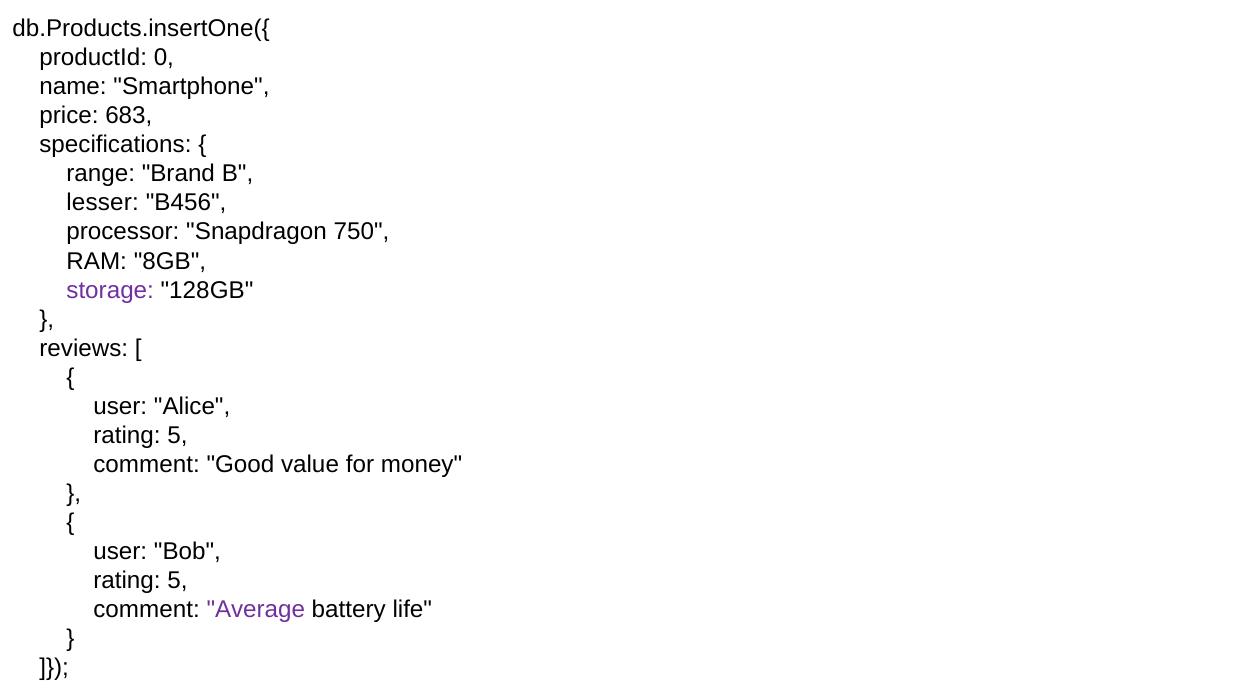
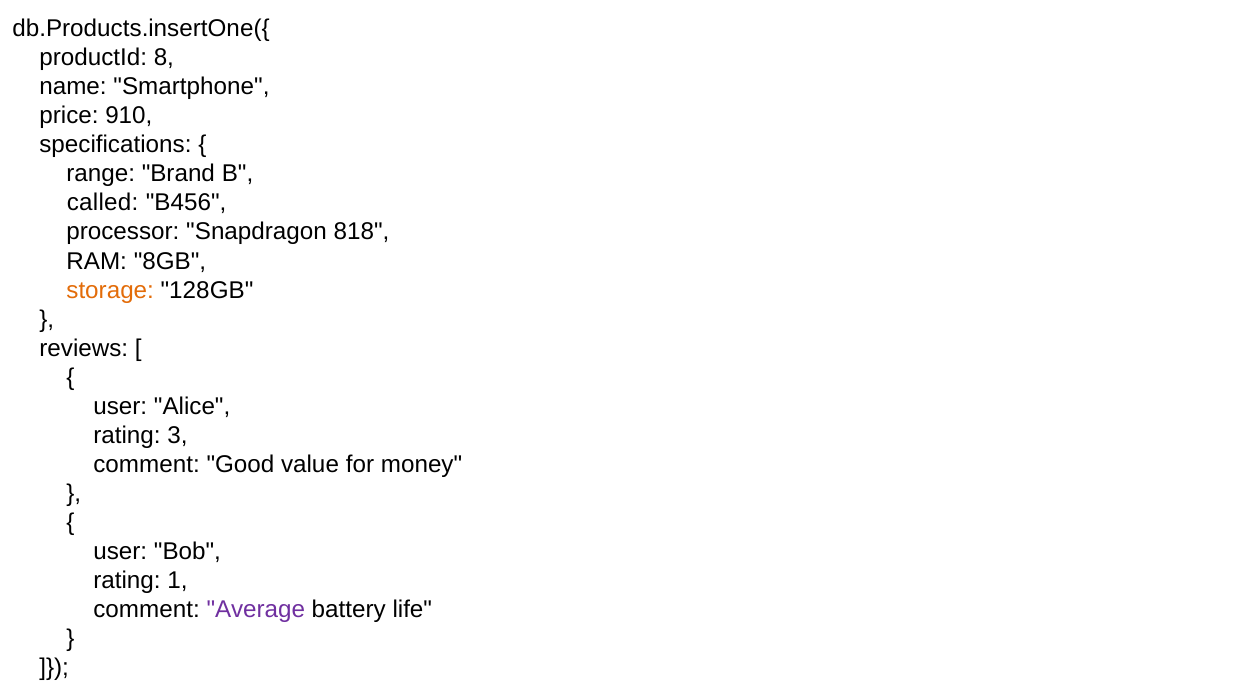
0: 0 -> 8 (164, 58)
683: 683 -> 910 (129, 116)
lesser: lesser -> called (103, 203)
750: 750 -> 818 (362, 232)
storage colour: purple -> orange (110, 290)
5: 5 -> 3 (177, 436)
5: 5 -> 1 (177, 581)
